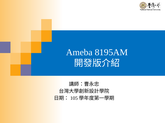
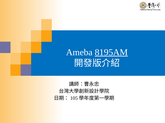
8195AM underline: none -> present (111, 53)
